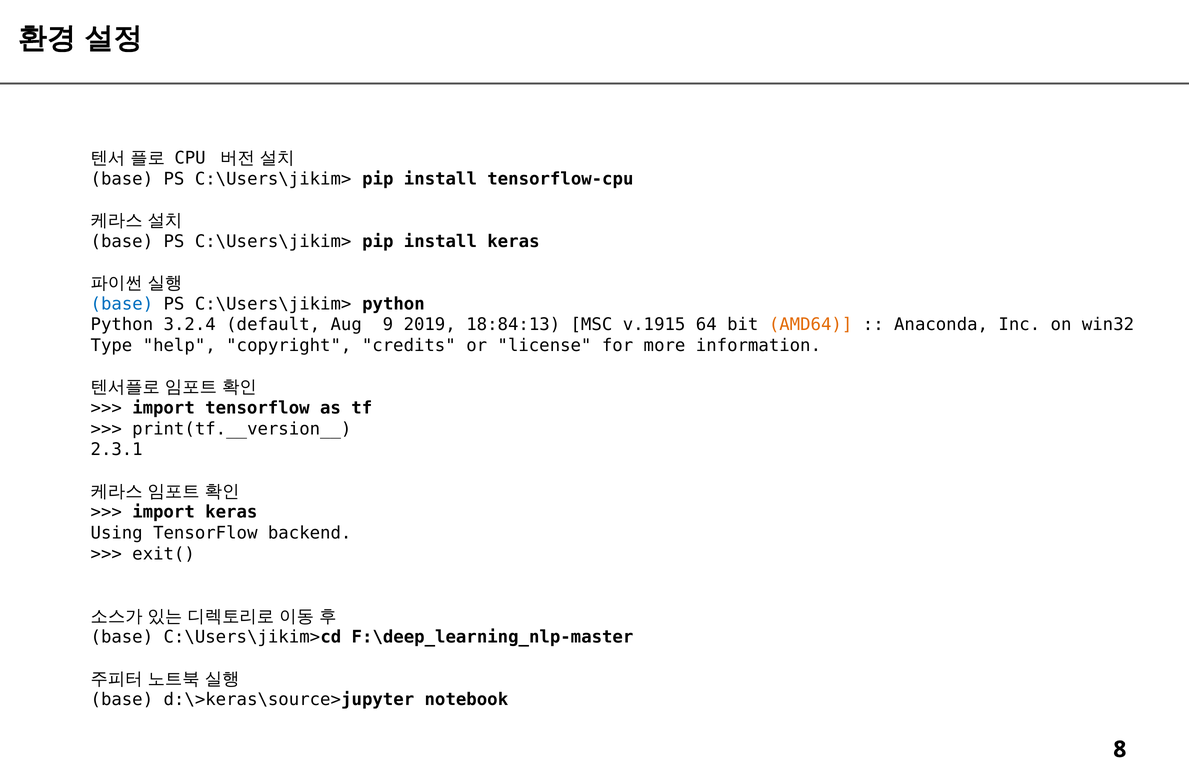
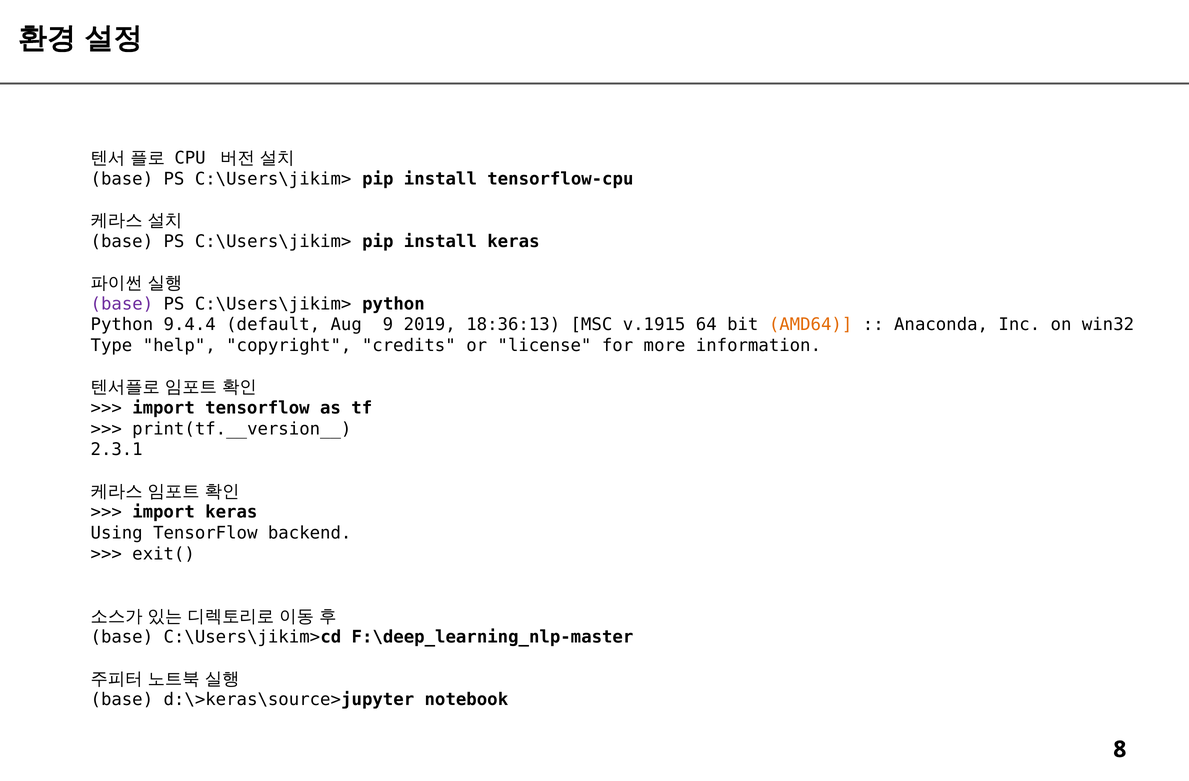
base colour: blue -> purple (122, 304)
3.2.4: 3.2.4 -> 9.4.4 (190, 325)
18:84:13: 18:84:13 -> 18:36:13 (513, 325)
